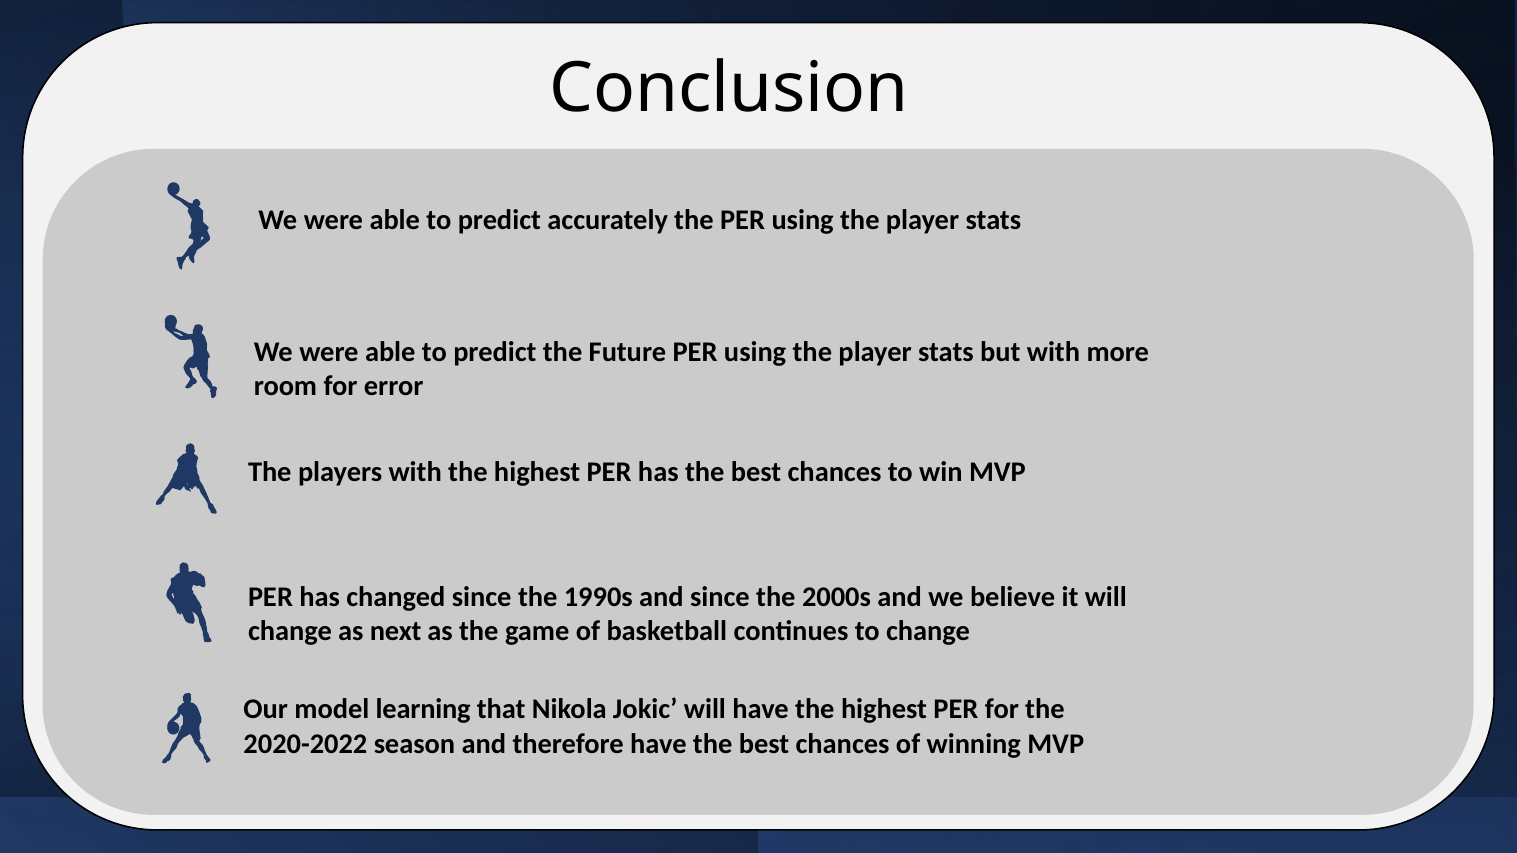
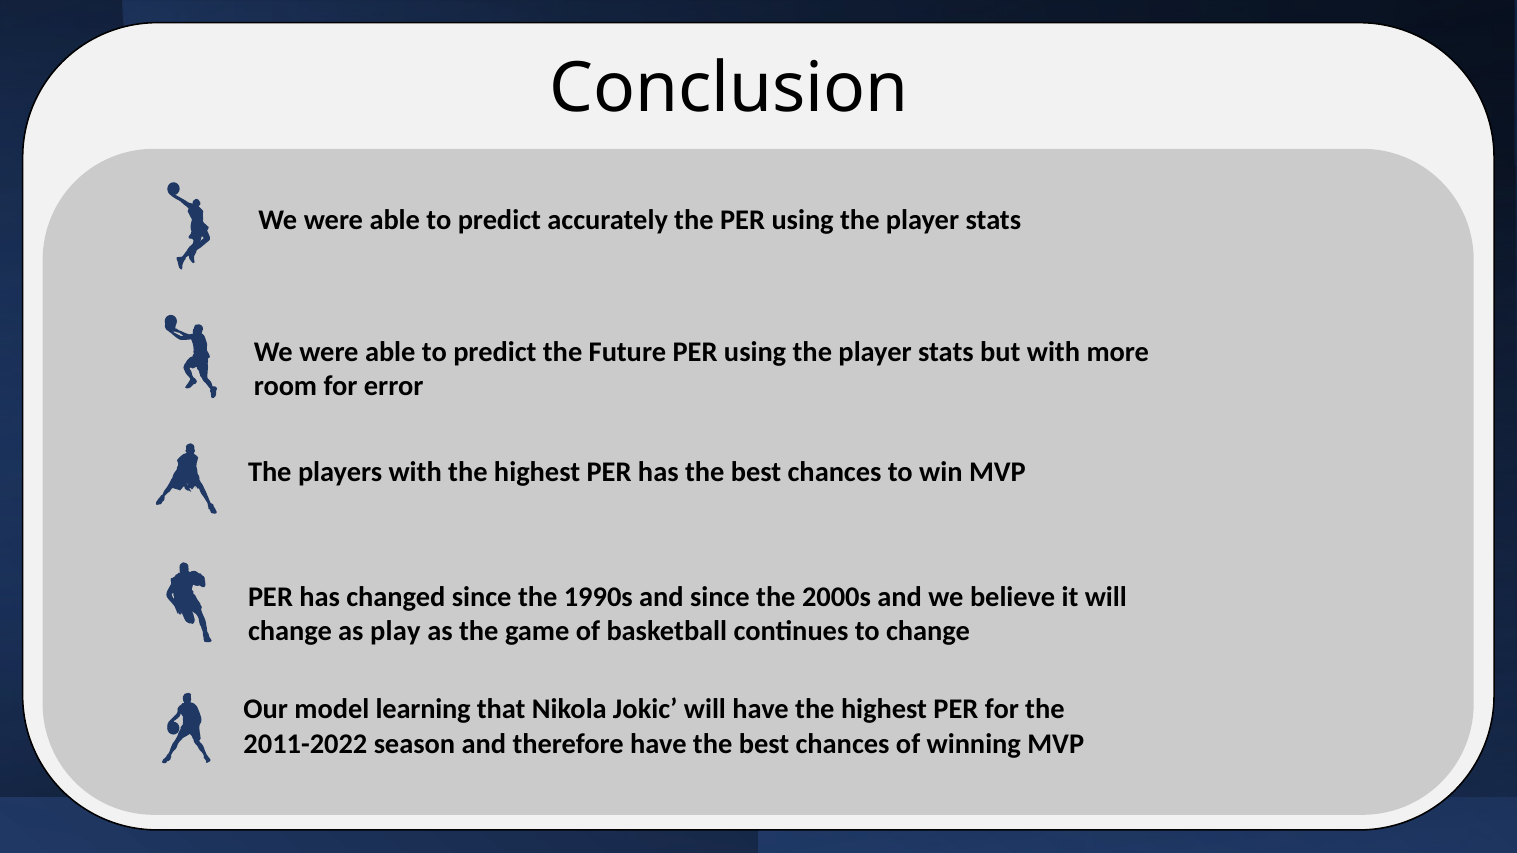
next: next -> play (395, 632)
2020-2022: 2020-2022 -> 2011-2022 (305, 744)
